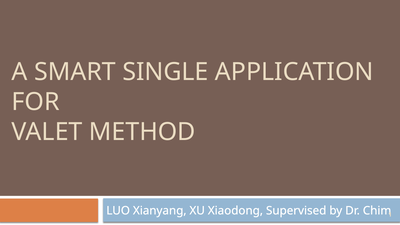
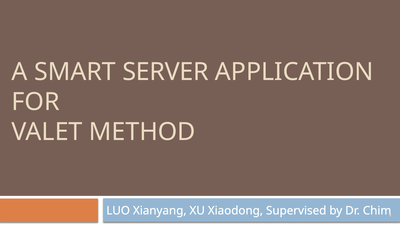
SINGLE: SINGLE -> SERVER (166, 72)
